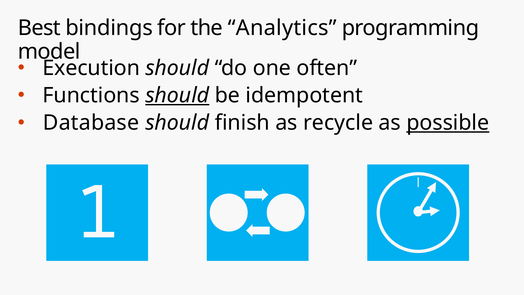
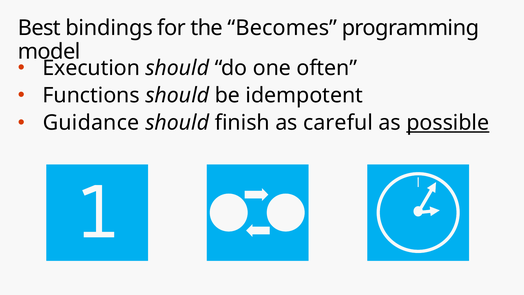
Analytics: Analytics -> Becomes (282, 28)
should underline: present -> none (177, 95)
Database: Database -> Guidance (91, 123)
recycle: recycle -> careful (338, 123)
